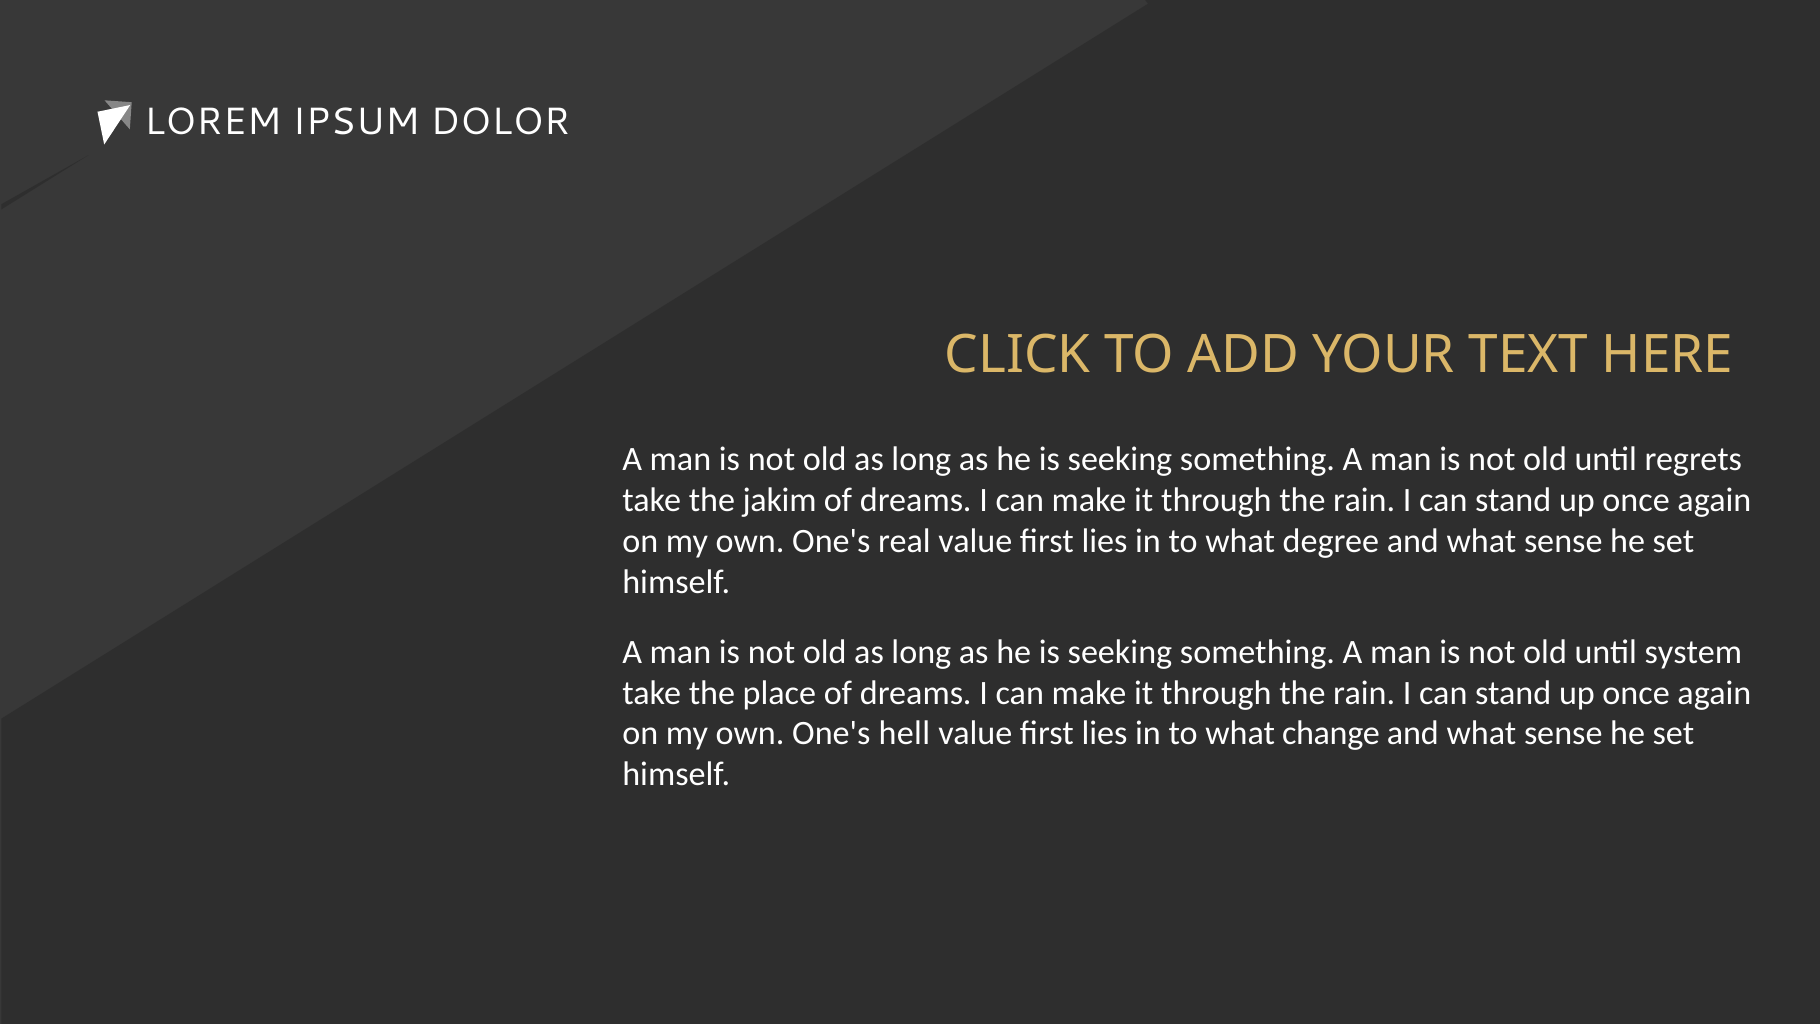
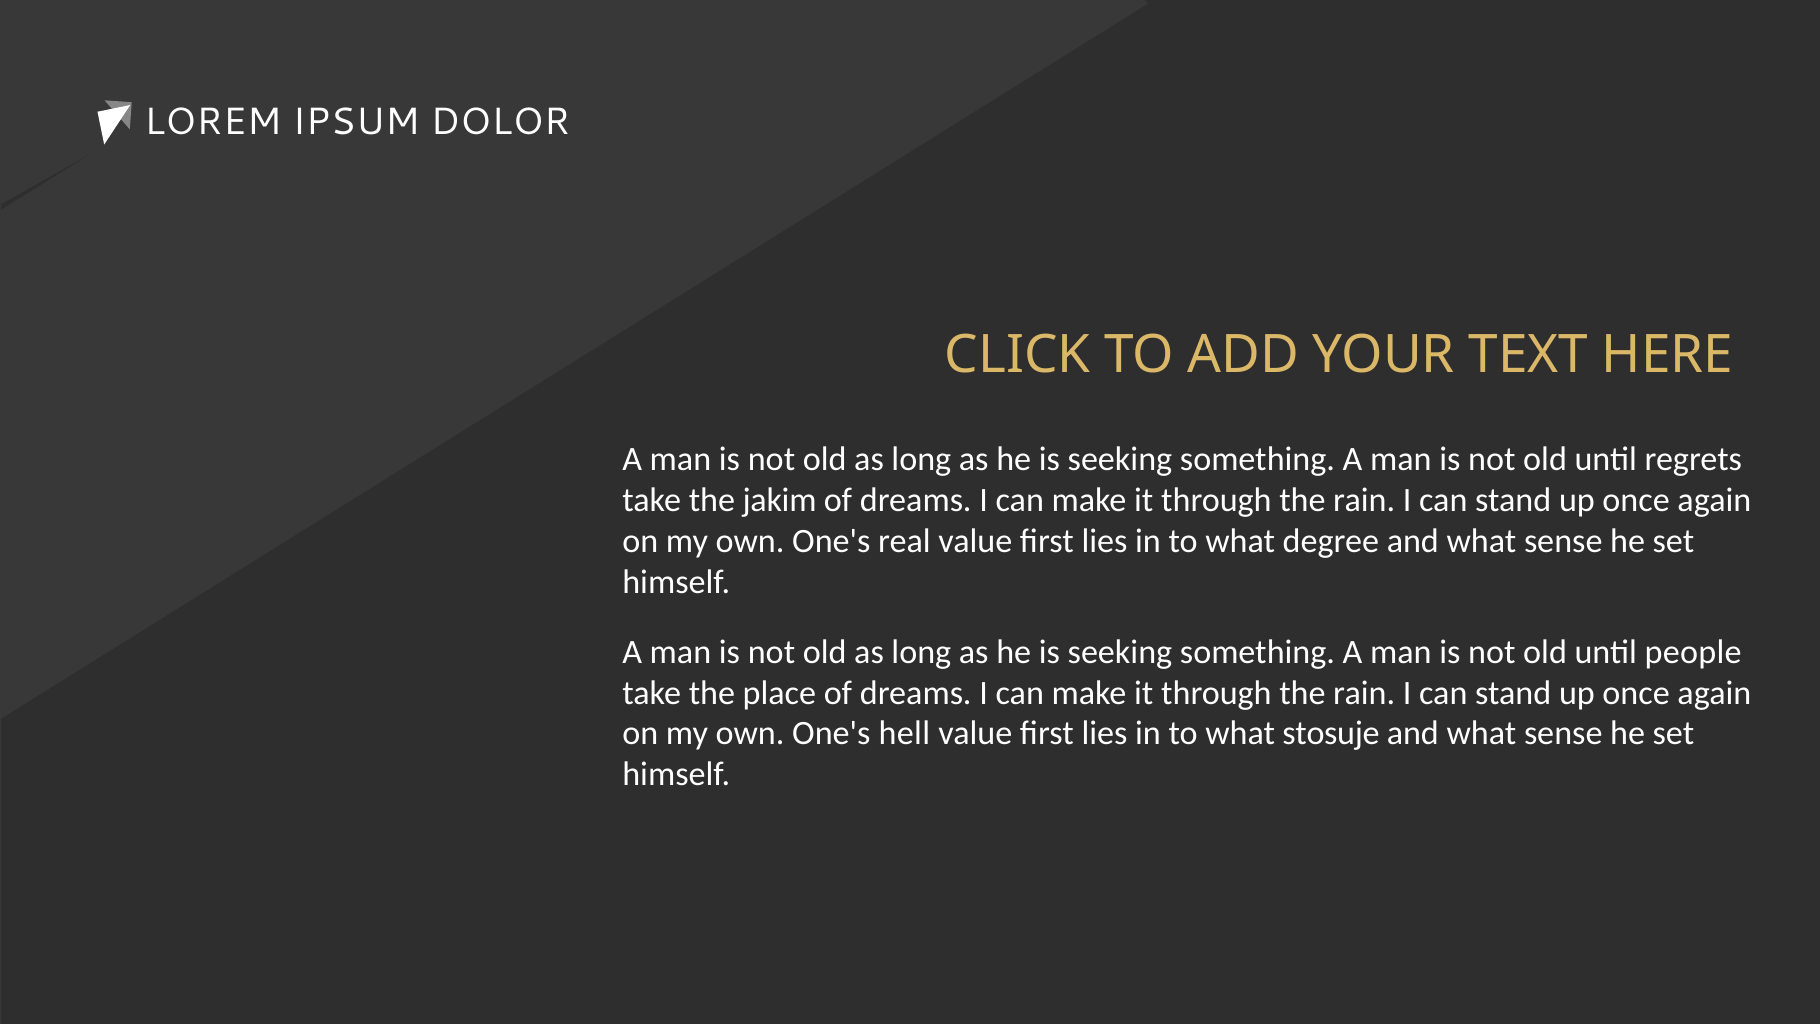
system: system -> people (1693, 652)
change: change -> stosuje (1331, 734)
